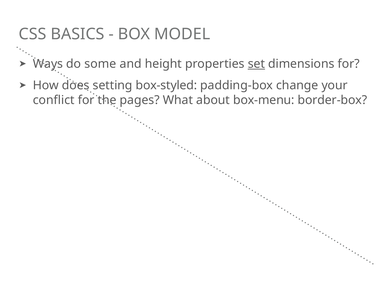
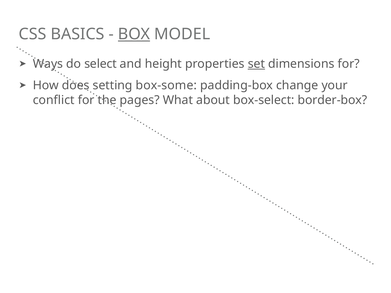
BOX underline: none -> present (134, 34)
some: some -> select (100, 64)
box-styled: box-styled -> box-some (166, 85)
box-menu: box-menu -> box-select (264, 100)
